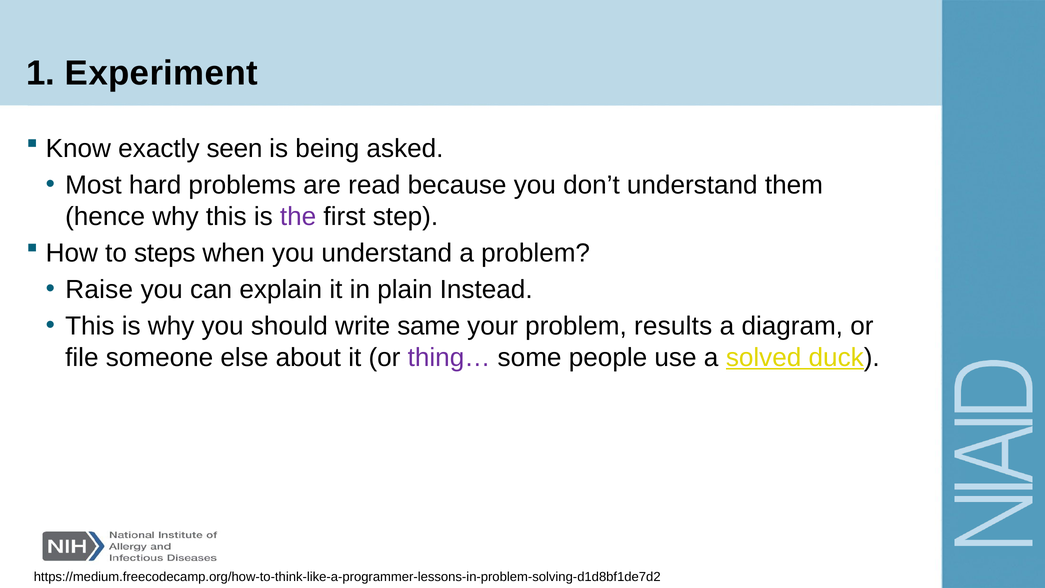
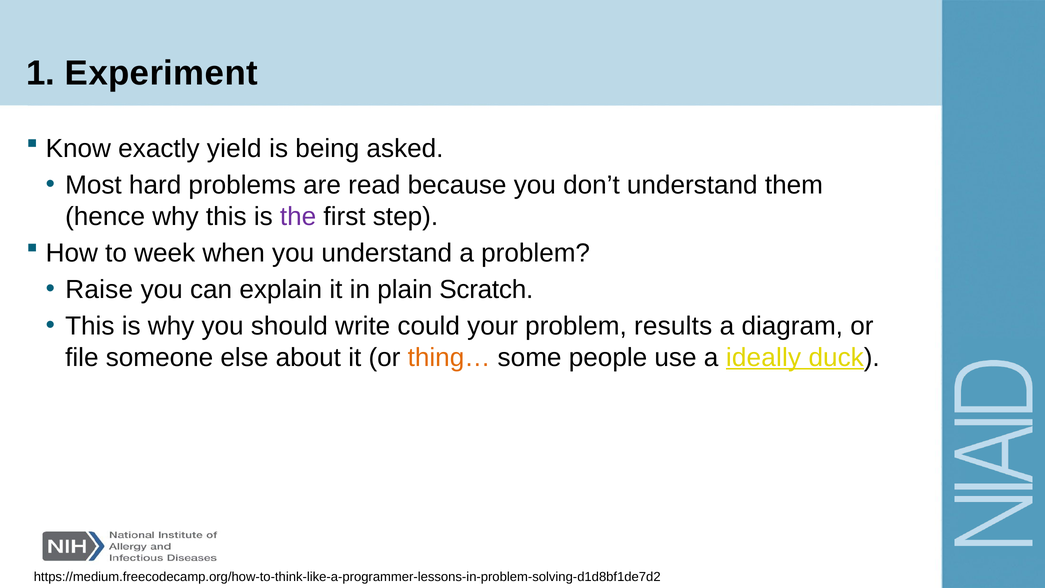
seen: seen -> yield (234, 148)
steps: steps -> week (165, 253)
Instead: Instead -> Scratch (486, 289)
same: same -> could (429, 326)
thing… colour: purple -> orange (449, 357)
solved: solved -> ideally (764, 357)
